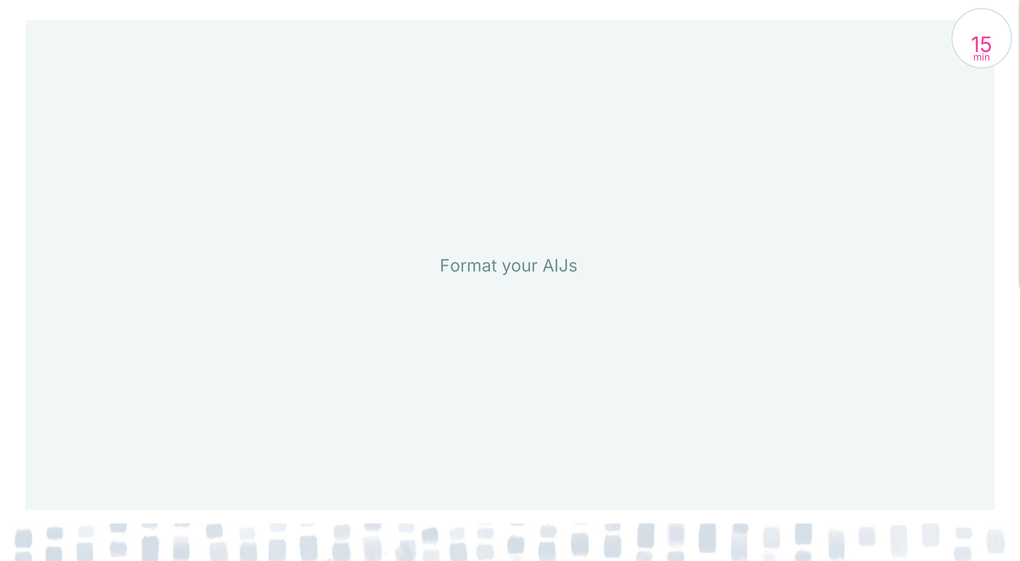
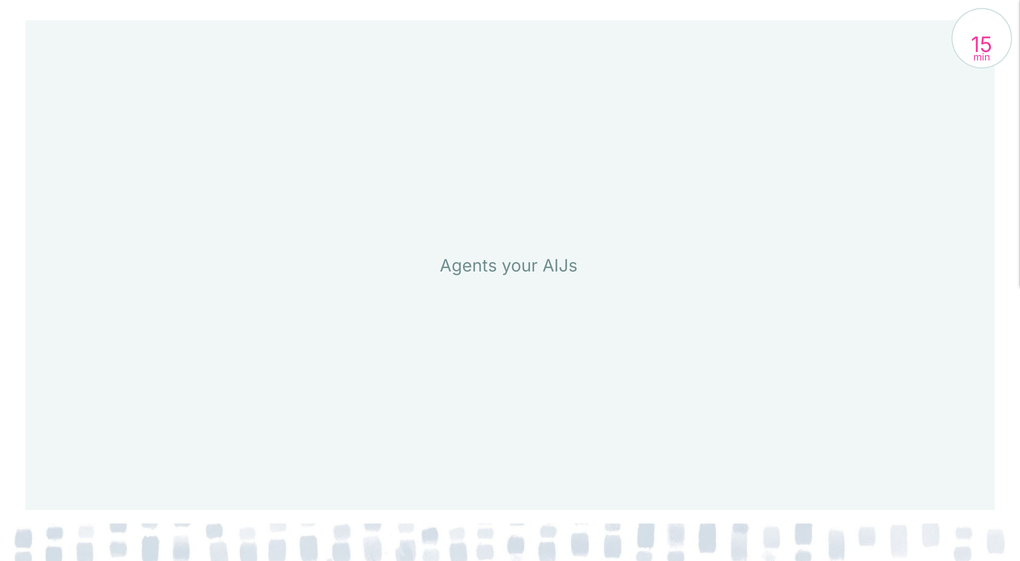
Format: Format -> Agents (468, 266)
